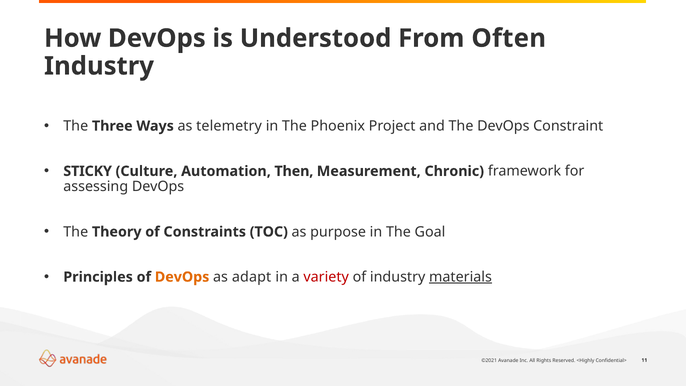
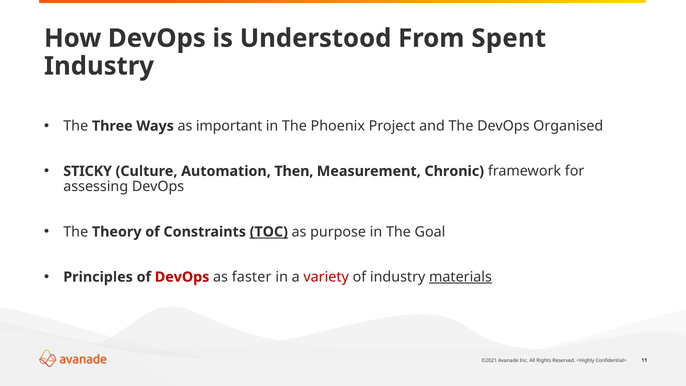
Often: Often -> Spent (509, 38)
telemetry: telemetry -> important (229, 126)
Constraint: Constraint -> Organised (568, 126)
TOC underline: none -> present (269, 232)
DevOps colour: orange -> red (182, 277)
adapt: adapt -> faster (252, 277)
